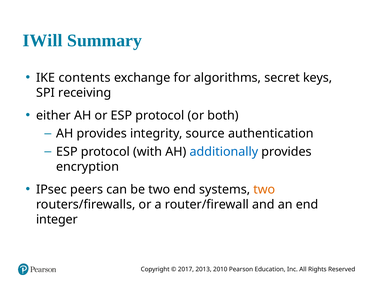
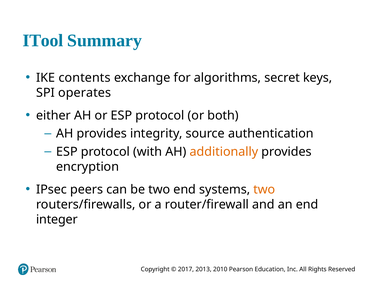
Will: Will -> Tool (46, 41)
receiving: receiving -> operates (85, 93)
additionally colour: blue -> orange (224, 152)
